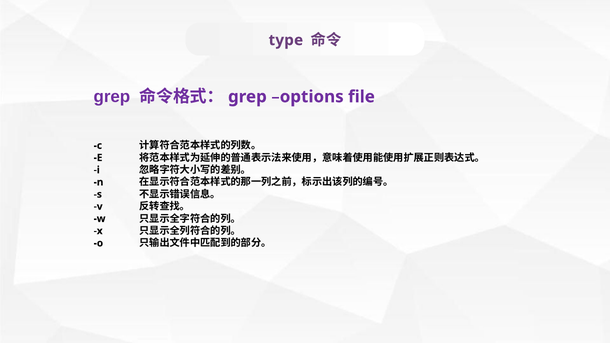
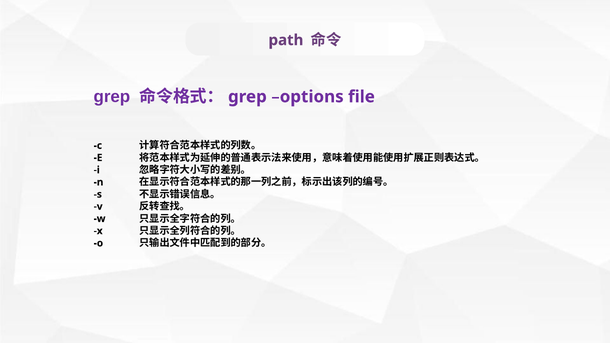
type: type -> path (286, 40)
